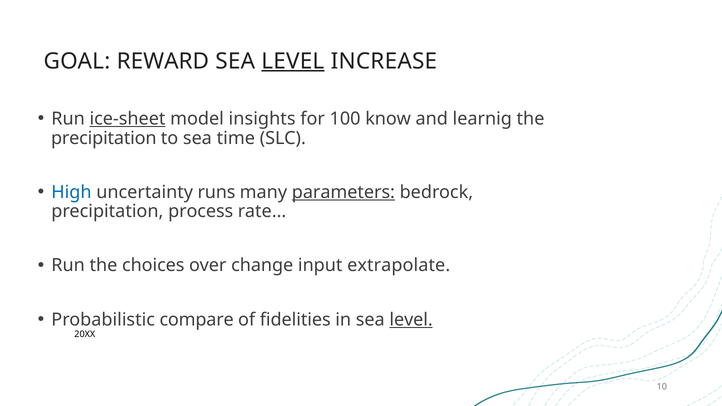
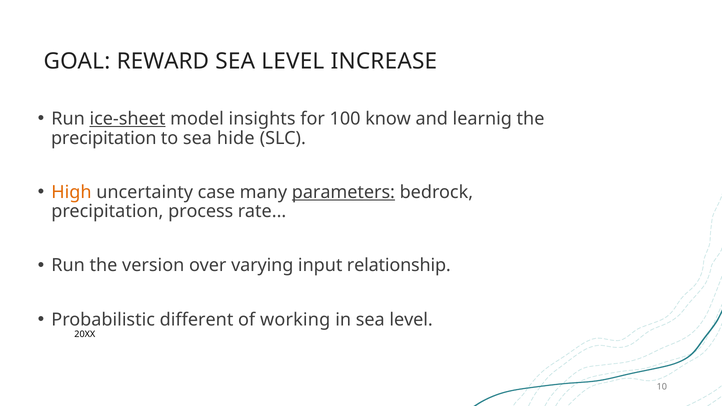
LEVEL underline: present -> none (293, 61)
time: time -> hide (236, 138)
High colour: blue -> orange (71, 192)
runs: runs -> case (216, 192)
choices: choices -> version (153, 266)
change: change -> varying (262, 266)
extrapolate: extrapolate -> relationship (399, 266)
compare: compare -> different (197, 320)
fidelities: fidelities -> working (295, 320)
level underline: present -> none (411, 320)
